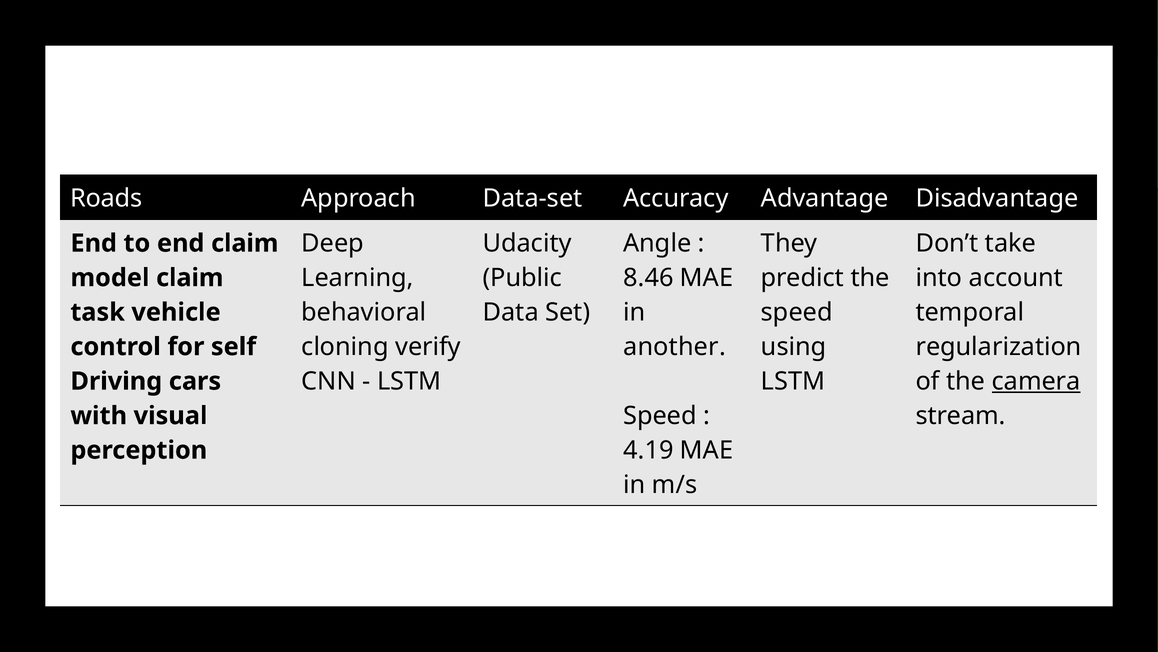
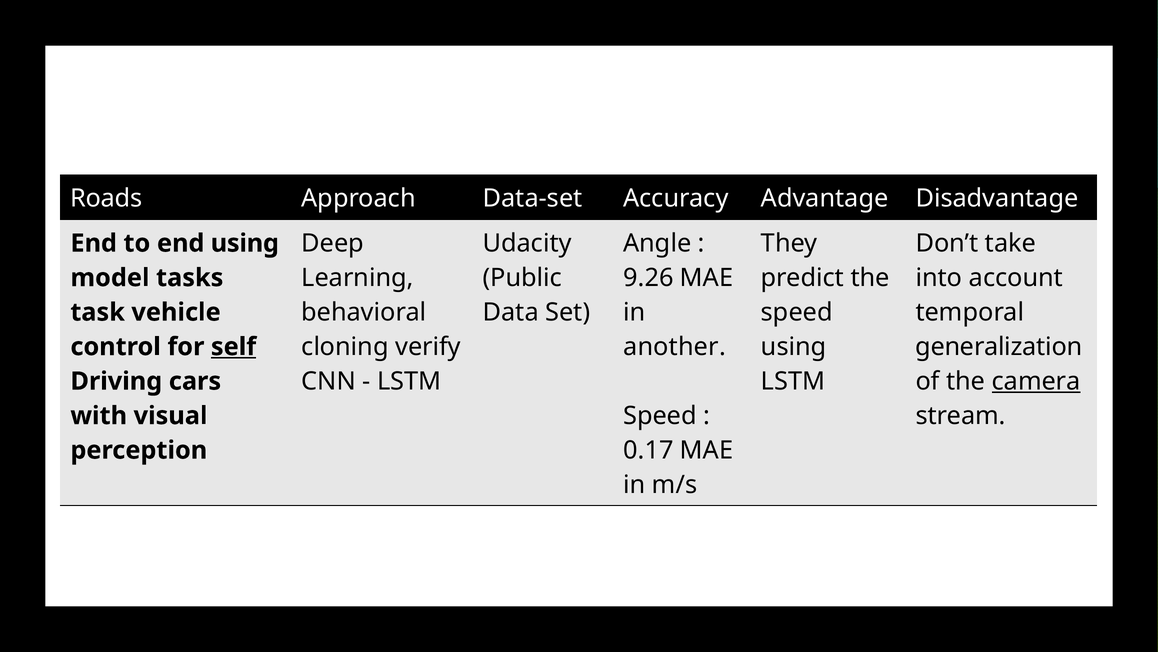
end claim: claim -> using (245, 243)
8.46: 8.46 -> 9.26 (648, 278)
model claim: claim -> tasks (190, 278)
regularization: regularization -> generalization (999, 346)
self underline: none -> present (234, 346)
4.19: 4.19 -> 0.17 (648, 450)
